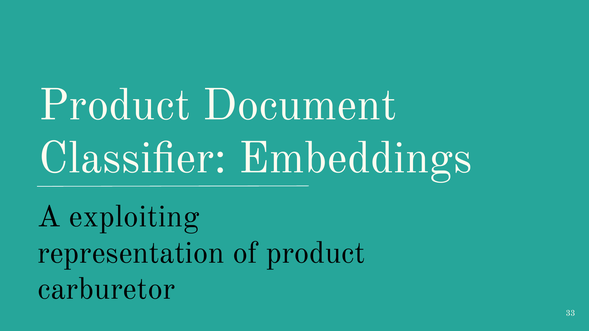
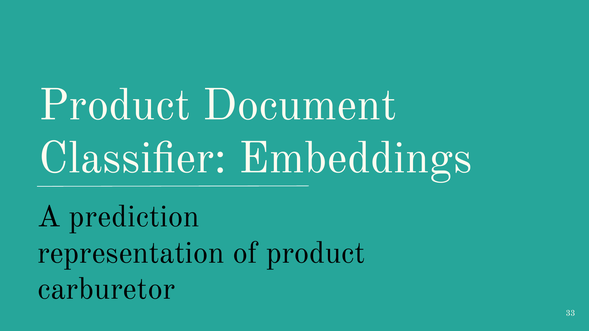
exploiting: exploiting -> prediction (134, 217)
